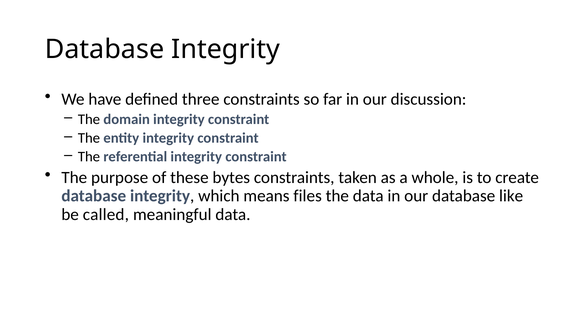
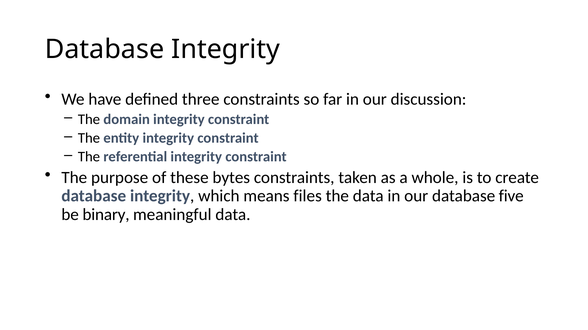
like: like -> five (511, 196)
called: called -> binary (106, 215)
